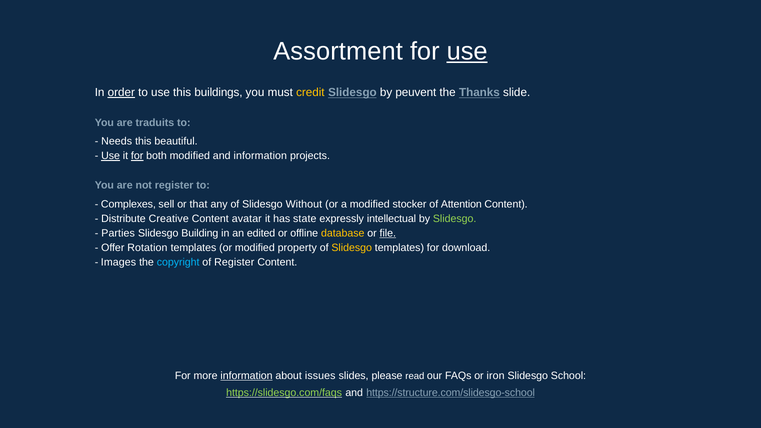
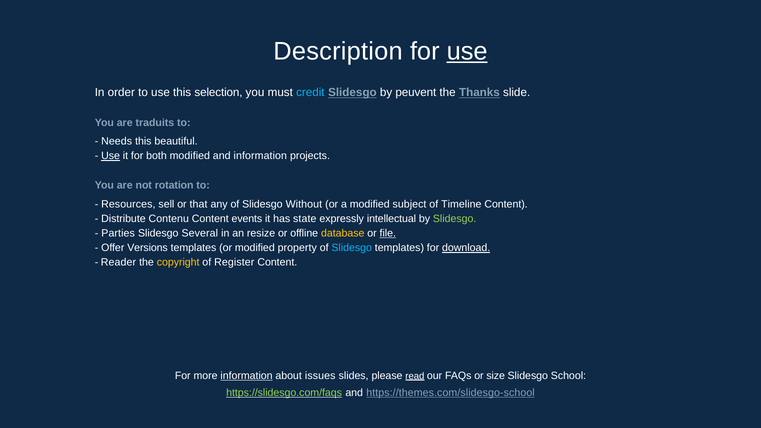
Assortment: Assortment -> Description (338, 52)
order underline: present -> none (121, 93)
buildings: buildings -> selection (218, 93)
credit colour: yellow -> light blue (310, 93)
for underline: present -> none (137, 156)
not register: register -> rotation (174, 185)
Complexes: Complexes -> Resources (128, 204)
stocker: stocker -> subject (410, 204)
Attention: Attention -> Timeline (461, 204)
Creative: Creative -> Contenu (169, 219)
avatar: avatar -> events (247, 219)
Building: Building -> Several (200, 233)
edited: edited -> resize (261, 233)
Rotation: Rotation -> Versions (148, 248)
Slidesgo colour: yellow -> light blue (352, 248)
download underline: none -> present (466, 248)
Images: Images -> Reader (118, 263)
copyright colour: light blue -> yellow (178, 263)
read underline: none -> present (415, 376)
iron: iron -> size (496, 376)
https://structure.com/slidesgo-school: https://structure.com/slidesgo-school -> https://themes.com/slidesgo-school (451, 393)
